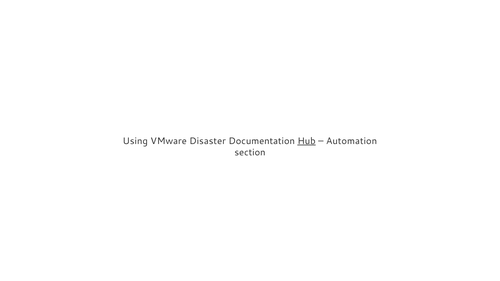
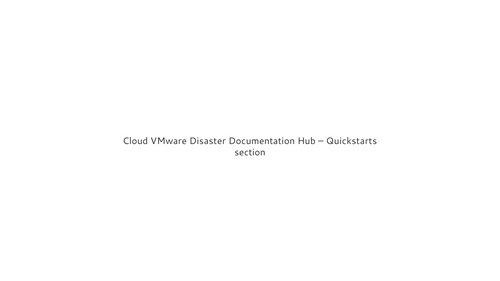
Using: Using -> Cloud (135, 141)
Hub underline: present -> none (307, 141)
Automation: Automation -> Quickstarts (352, 141)
